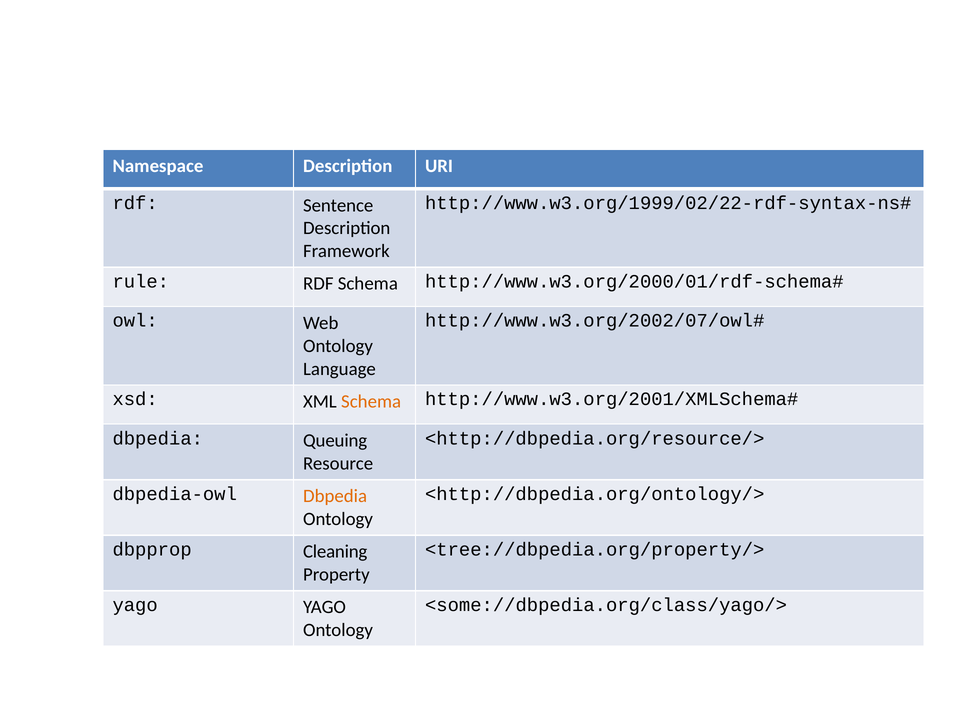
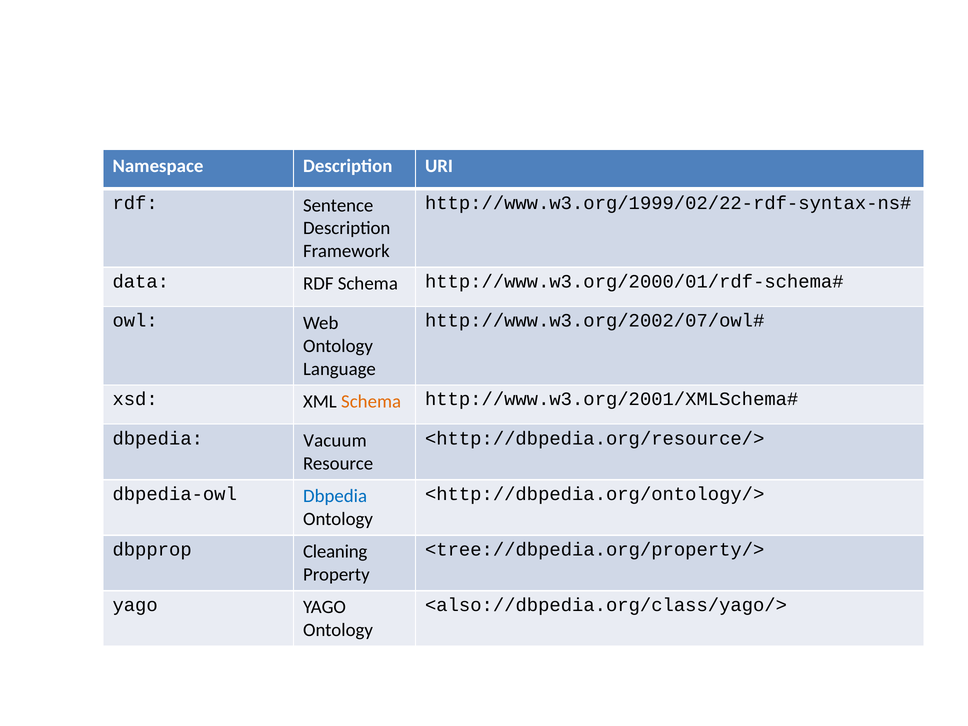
rule: rule -> data (141, 282)
Queuing: Queuing -> Vacuum (335, 441)
Dbpedia colour: orange -> blue (335, 496)
<some://dbpedia.org/class/yago/>: <some://dbpedia.org/class/yago/> -> <also://dbpedia.org/class/yago/> (606, 605)
